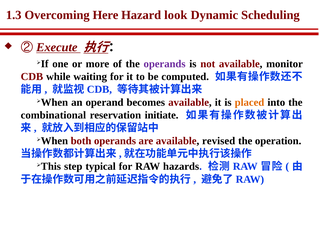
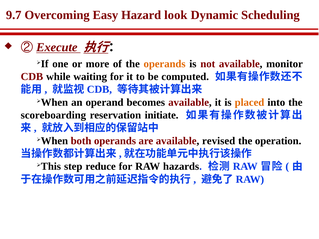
1.3: 1.3 -> 9.7 (14, 15)
Here: Here -> Easy (105, 15)
operands colour: purple -> orange (165, 64)
combinational: combinational -> scoreboarding (53, 115)
typical: typical -> reduce (101, 167)
